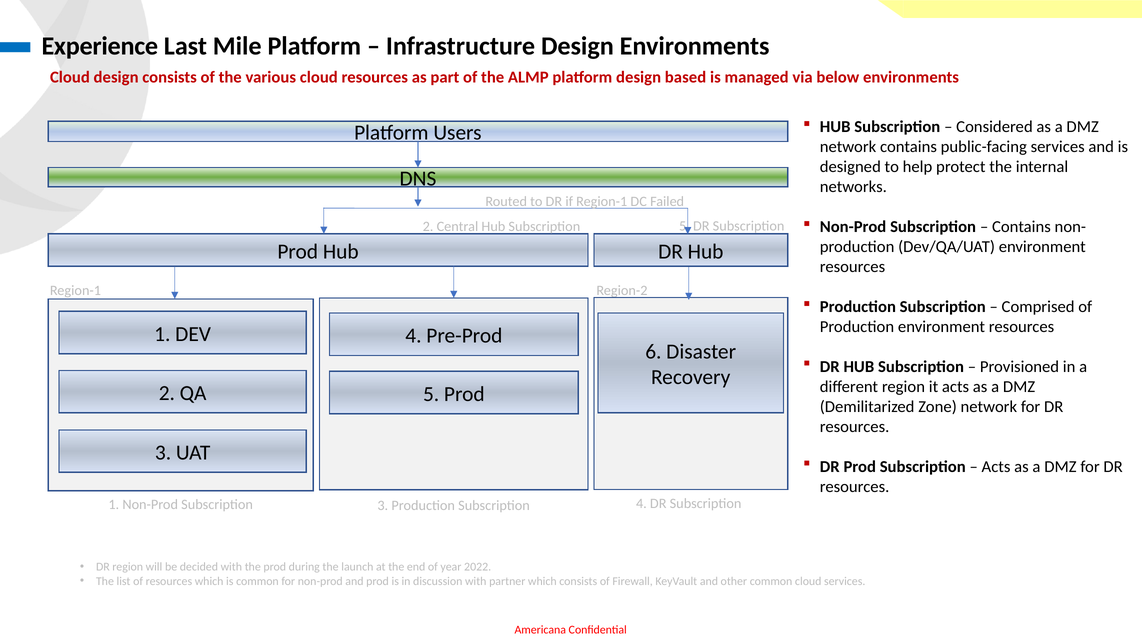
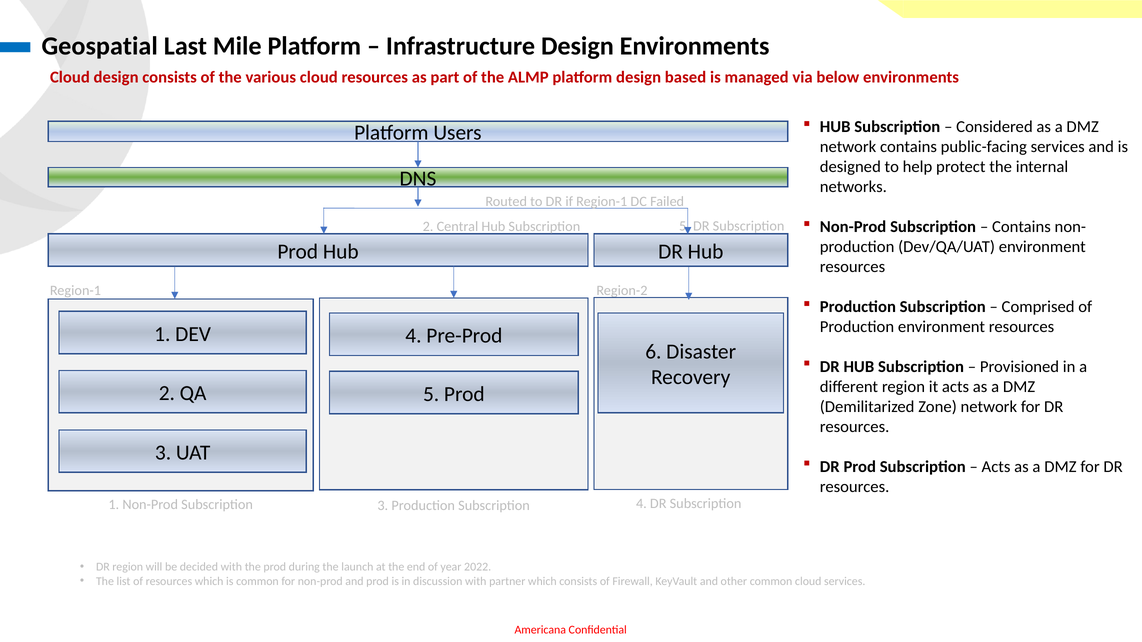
Experience: Experience -> Geospatial (100, 46)
